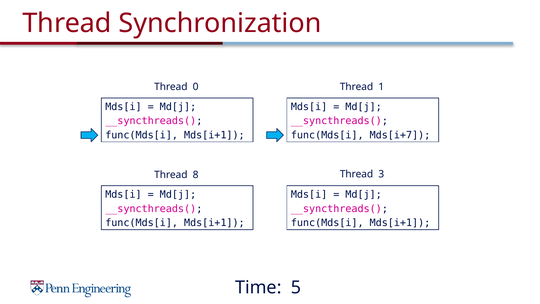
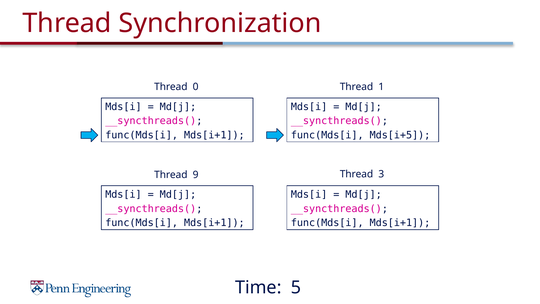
Mds[i+7: Mds[i+7 -> Mds[i+5 (400, 135)
8: 8 -> 9 (196, 175)
